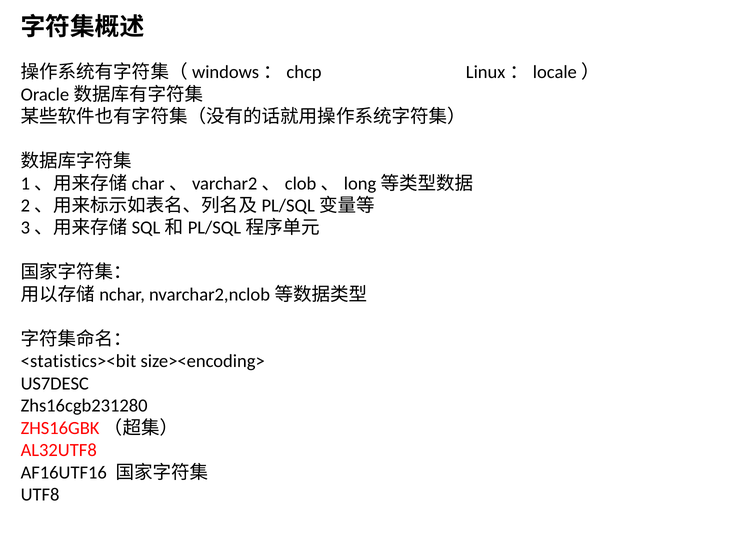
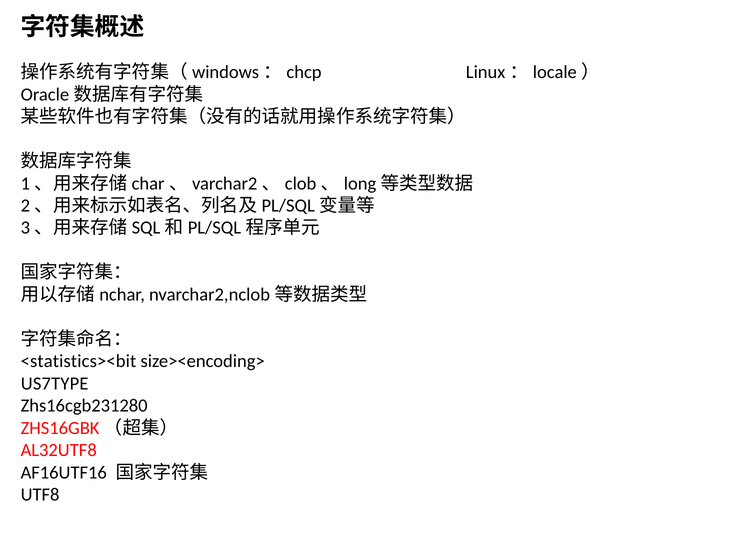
US7DESC: US7DESC -> US7TYPE (55, 384)
